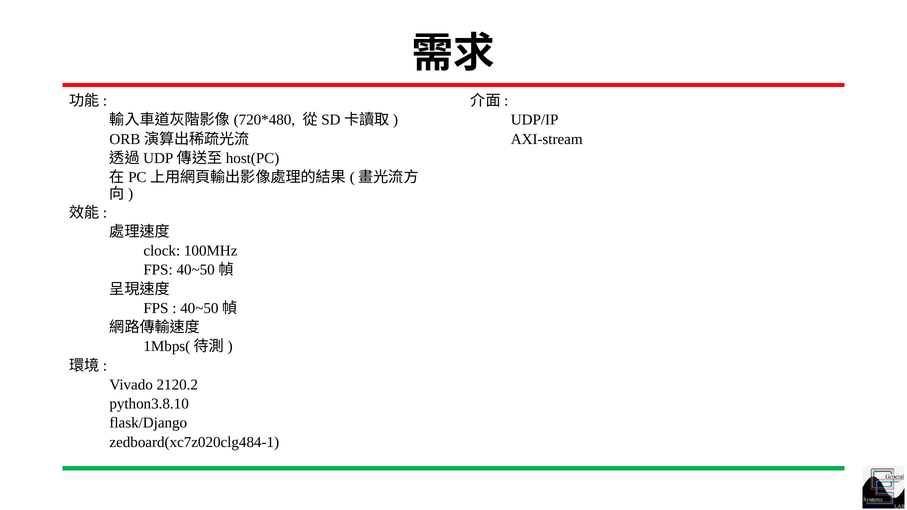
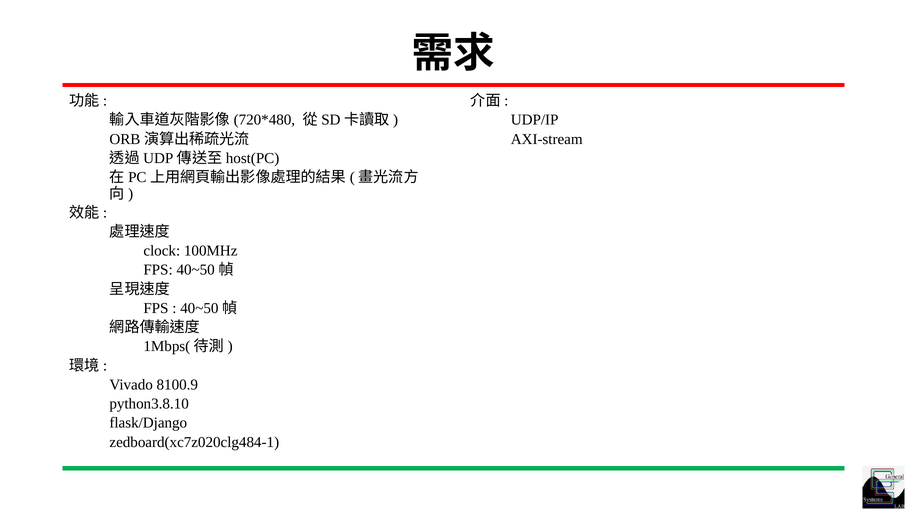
2120.2: 2120.2 -> 8100.9 (177, 385)
